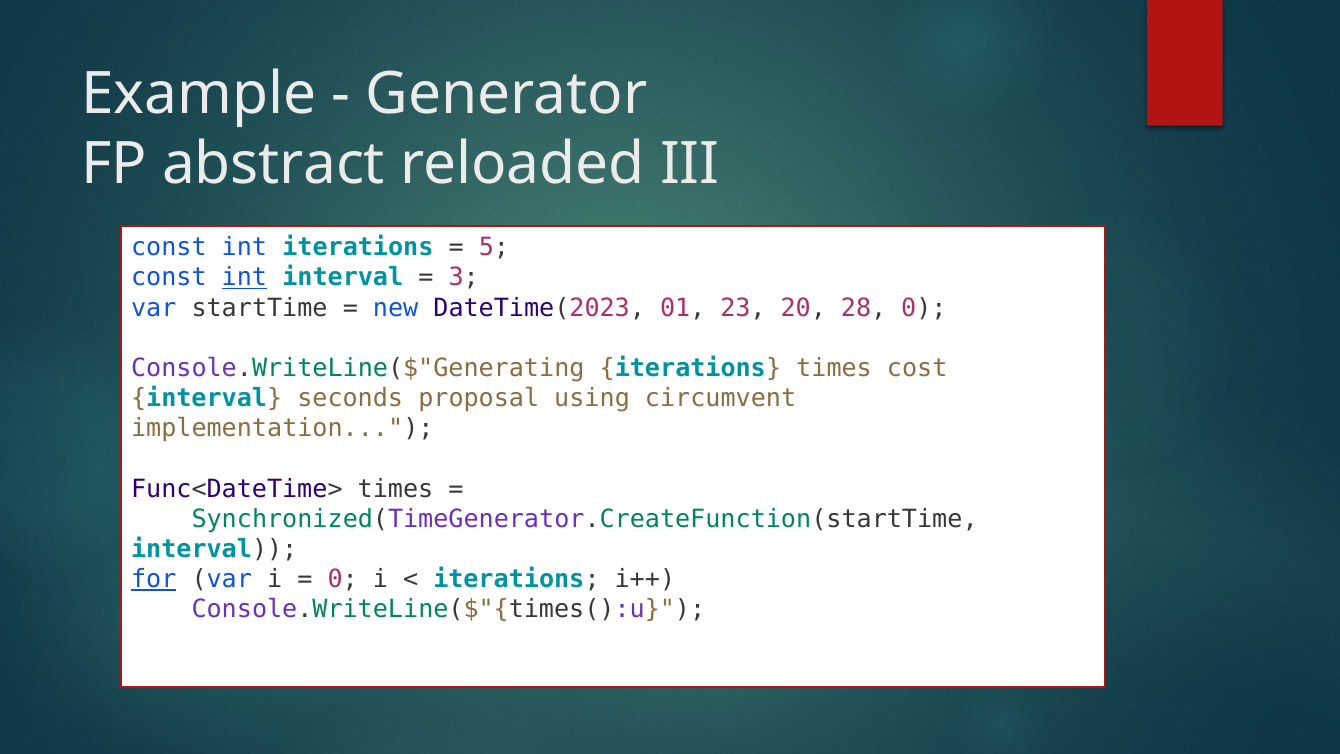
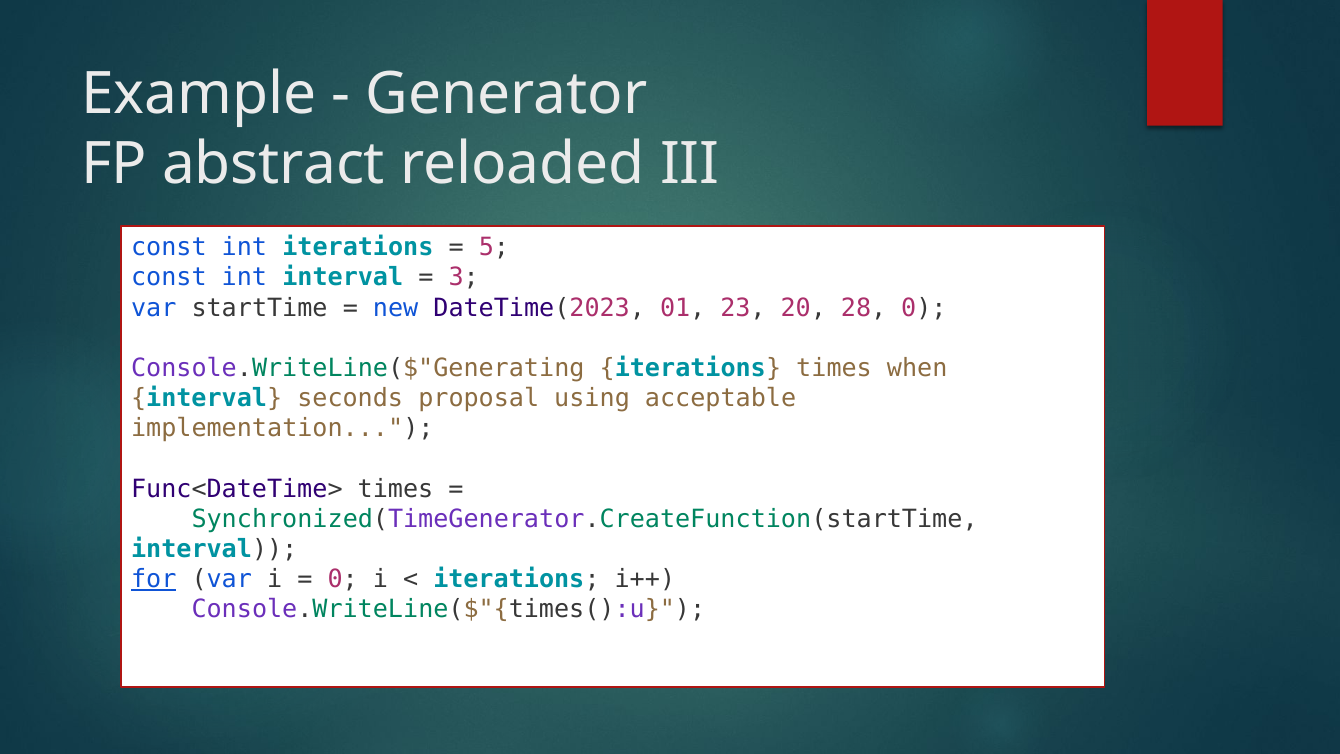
int underline: present -> none (244, 278)
cost: cost -> when (917, 368)
circumvent: circumvent -> acceptable (721, 398)
